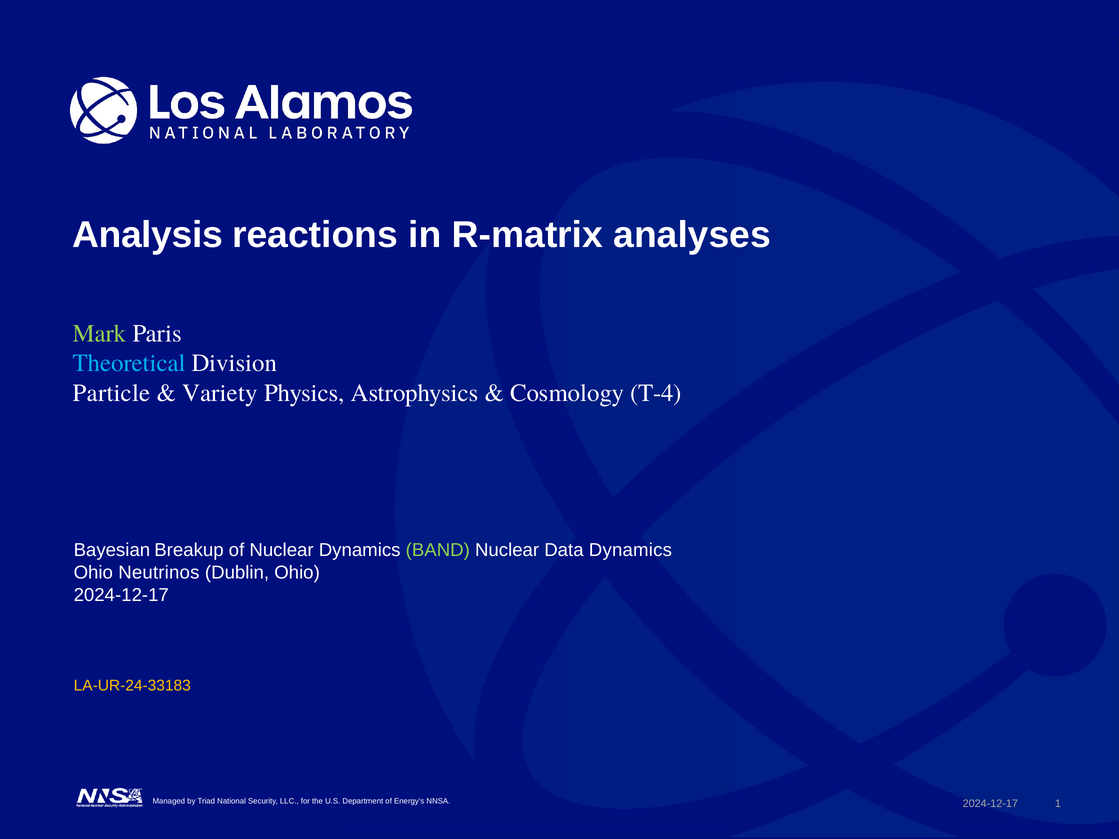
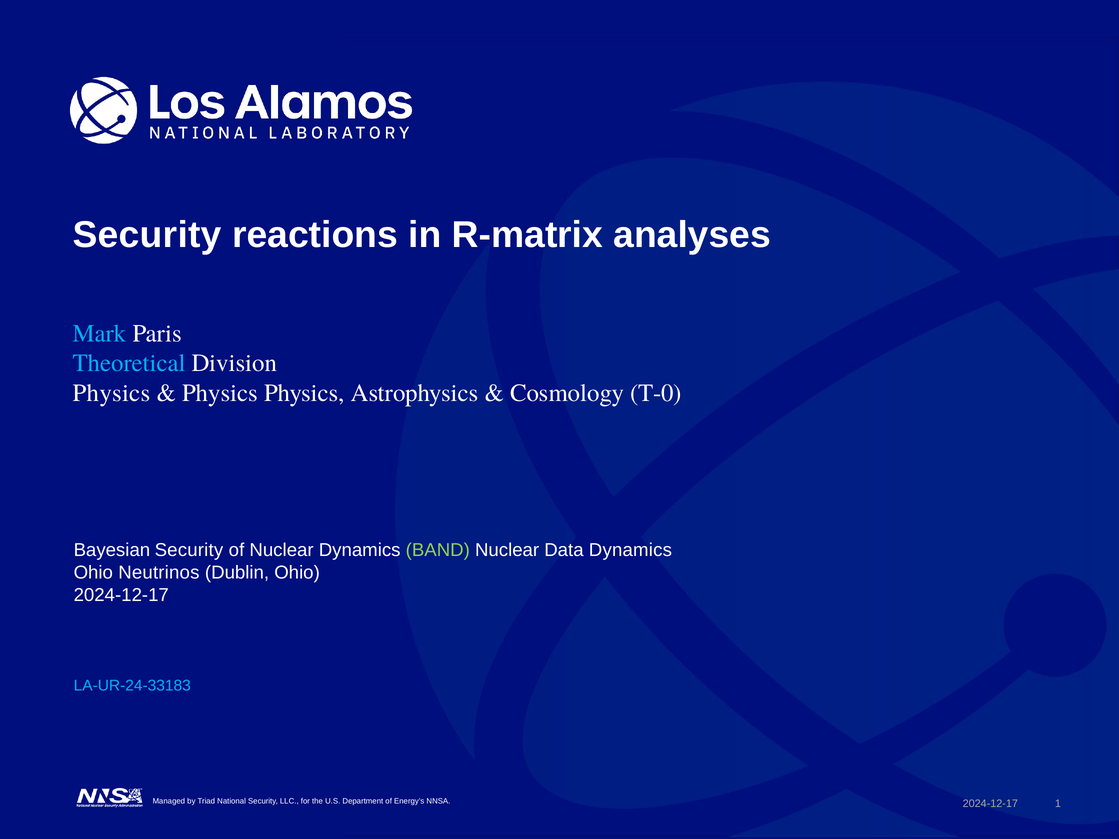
Analysis: Analysis -> Security (147, 235)
Mark colour: light green -> light blue (100, 333)
Particle: Particle -> Physics (111, 393)
Variety: Variety -> Physics (220, 393)
T-4: T-4 -> T-0 (656, 393)
Bayesian Breakup: Breakup -> Security (189, 550)
LA-UR-24-33183 colour: yellow -> light blue (132, 686)
